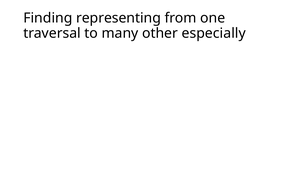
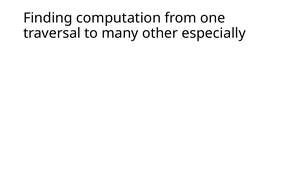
representing: representing -> computation (118, 18)
